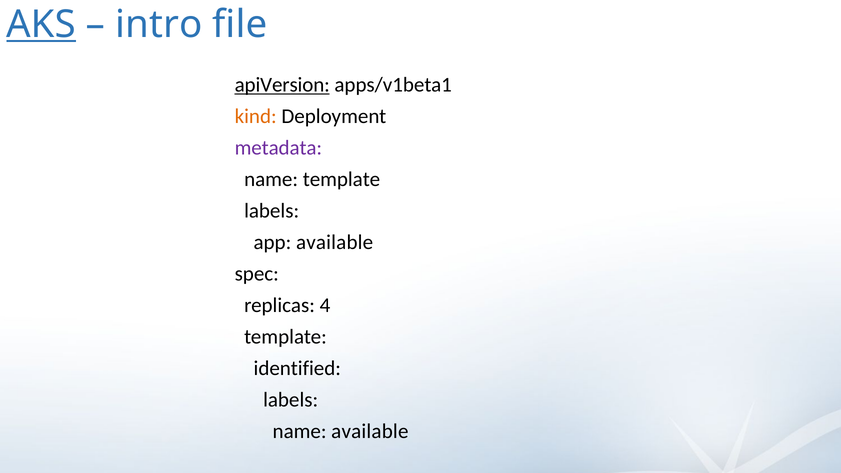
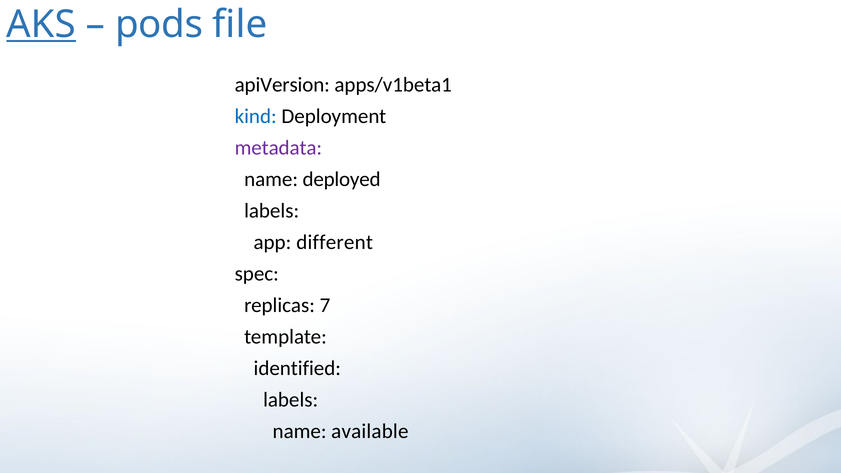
intro: intro -> pods (159, 24)
apiVersion underline: present -> none (282, 85)
kind colour: orange -> blue (256, 117)
name template: template -> deployed (342, 179)
app available: available -> different (335, 242)
4: 4 -> 7 (325, 305)
